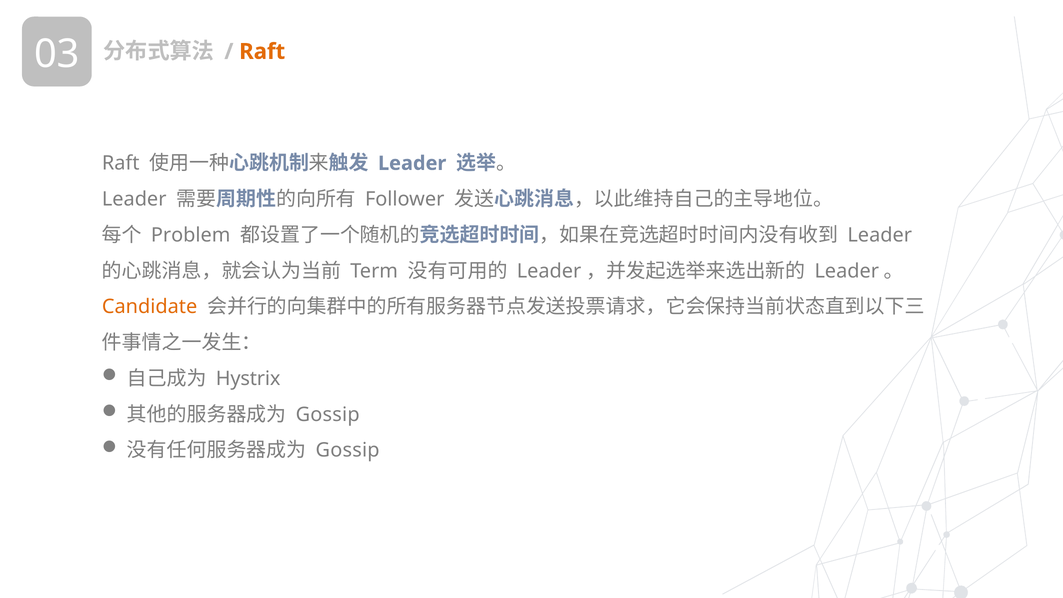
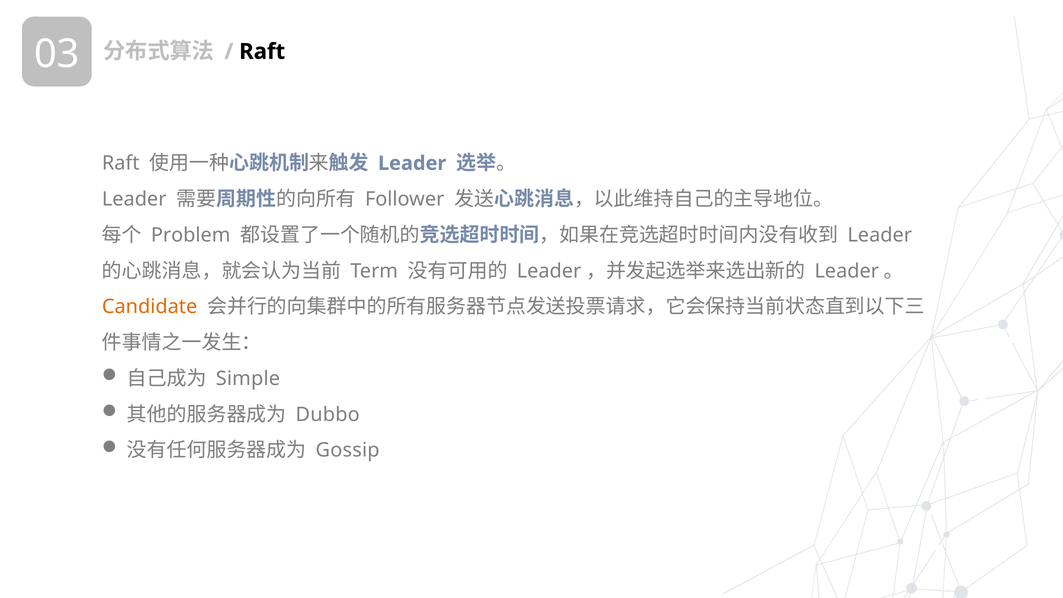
Raft colour: orange -> black (262, 52)
Hystrix: Hystrix -> Simple (248, 379)
Gossip: Gossip -> Dubbo (328, 414)
